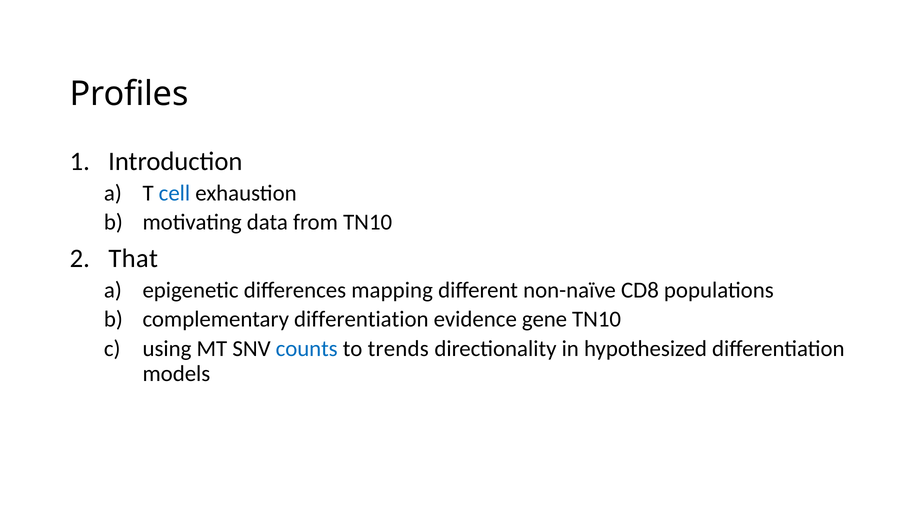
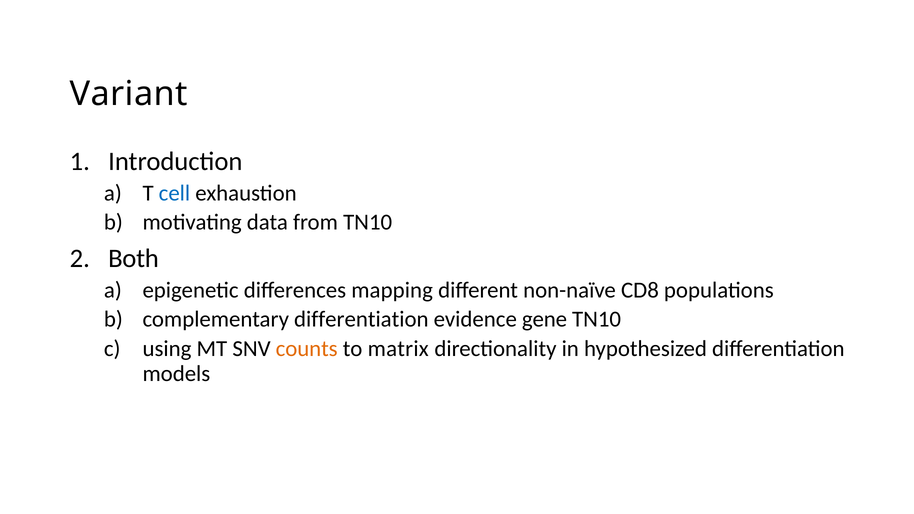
Profiles: Profiles -> Variant (129, 94)
That: That -> Both (133, 259)
counts colour: blue -> orange (307, 349)
trends: trends -> matrix (398, 349)
